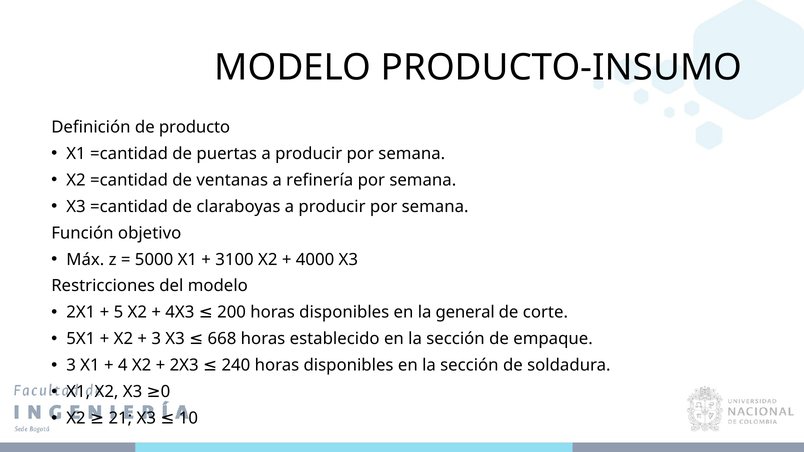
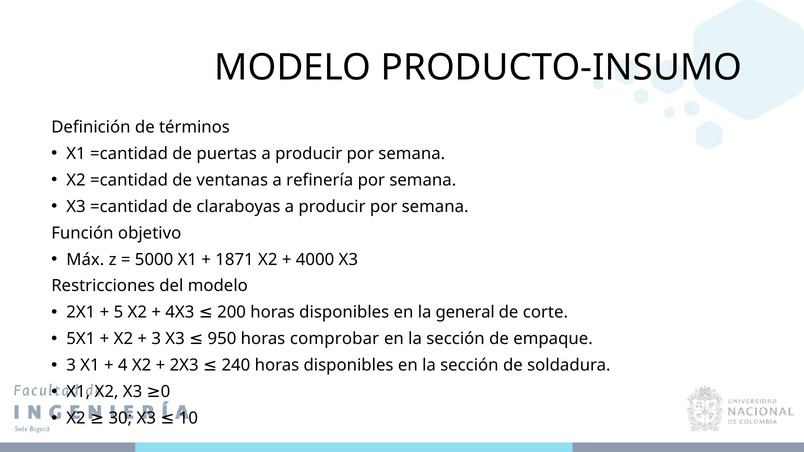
producto: producto -> términos (194, 127)
3100: 3100 -> 1871 (235, 260)
668: 668 -> 950 (222, 339)
establecido: establecido -> comprobar (335, 339)
21: 21 -> 30 (120, 418)
